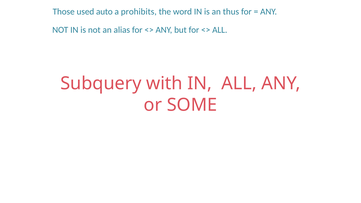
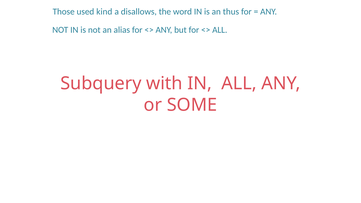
auto: auto -> kind (104, 12)
prohibits: prohibits -> disallows (139, 12)
